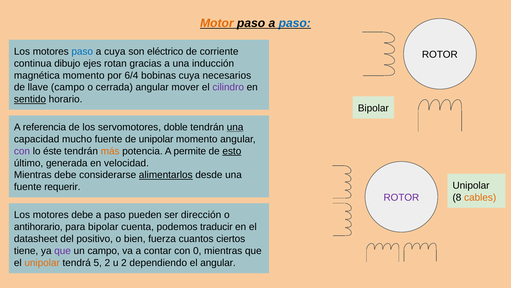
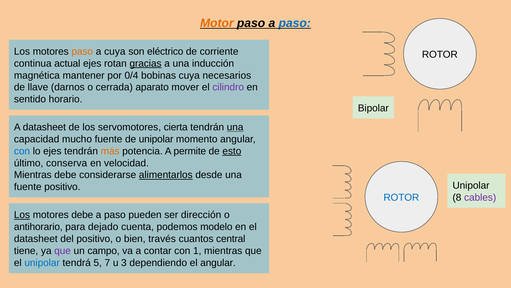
paso colour: blue -> orange (82, 51)
dibujo: dibujo -> actual (67, 63)
gracias underline: none -> present (146, 63)
magnética momento: momento -> mantener (84, 75)
6/4: 6/4 -> 0/4 (131, 75)
llave campo: campo -> darnos (68, 87)
cerrada angular: angular -> aparato (152, 87)
sentido underline: present -> none (30, 99)
A referencia: referencia -> datasheet (44, 127)
doble: doble -> cierta (176, 127)
con colour: purple -> blue (22, 151)
lo éste: éste -> ejes (52, 151)
generada: generada -> conserva (67, 163)
fuente requerir: requerir -> positivo (62, 187)
cables colour: orange -> purple (480, 197)
ROTOR colour: purple -> blue (401, 197)
Los underline: none -> present (22, 215)
para bipolar: bipolar -> dejado (103, 227)
traducir: traducir -> modelo (216, 227)
fuerza: fuerza -> través (162, 238)
ciertos: ciertos -> central (231, 238)
0: 0 -> 1 (197, 250)
unipolar colour: orange -> blue (42, 262)
5 2: 2 -> 7 (107, 262)
u 2: 2 -> 3 (124, 262)
